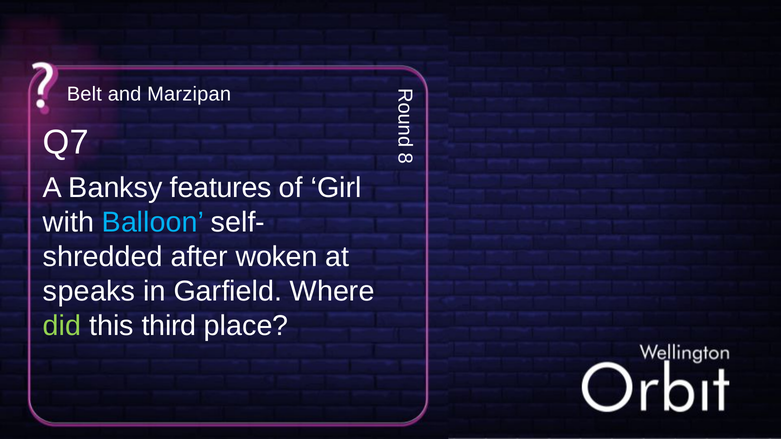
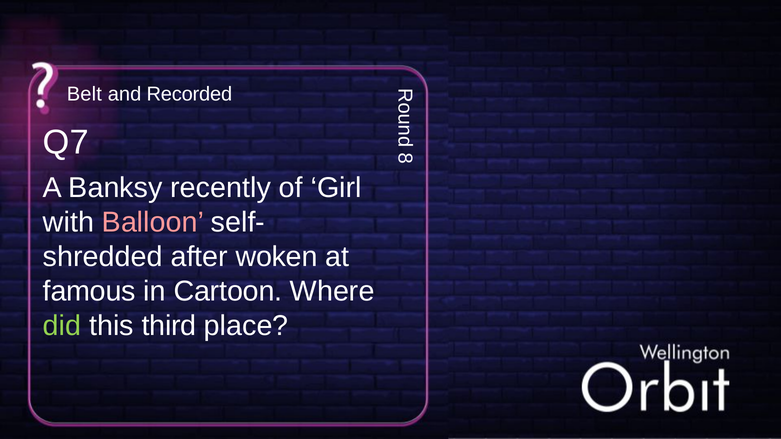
Marzipan: Marzipan -> Recorded (189, 94)
features: features -> recently (221, 188)
Balloon colour: light blue -> pink (153, 223)
speaks: speaks -> famous (89, 291)
Garfield: Garfield -> Cartoon (228, 291)
